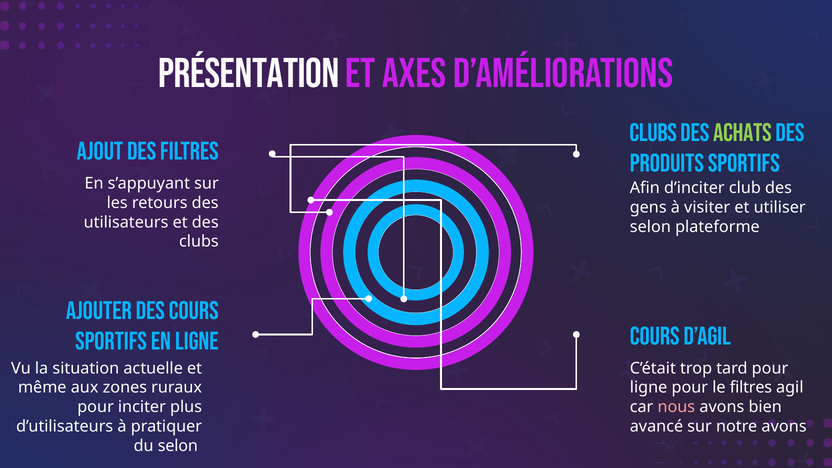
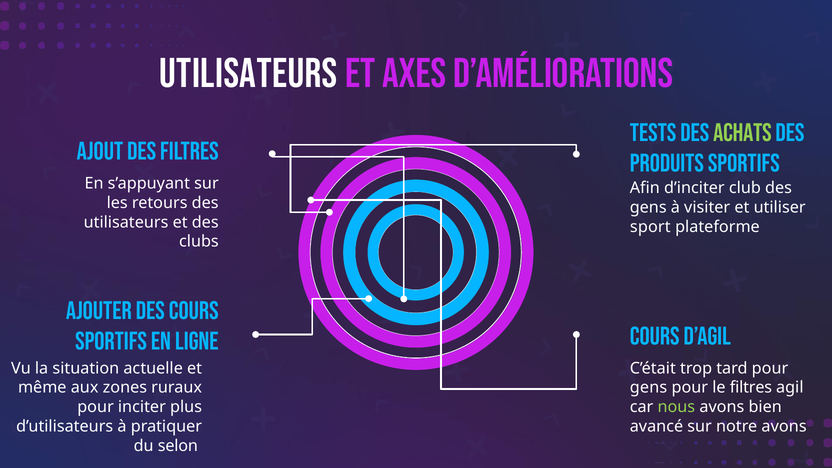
Présentation: Présentation -> Utilisateurs (248, 74)
Clubs: Clubs -> Tests (653, 133)
selon: selon -> sport (650, 227)
ligne: ligne -> gens (649, 388)
nous colour: pink -> light green (676, 407)
